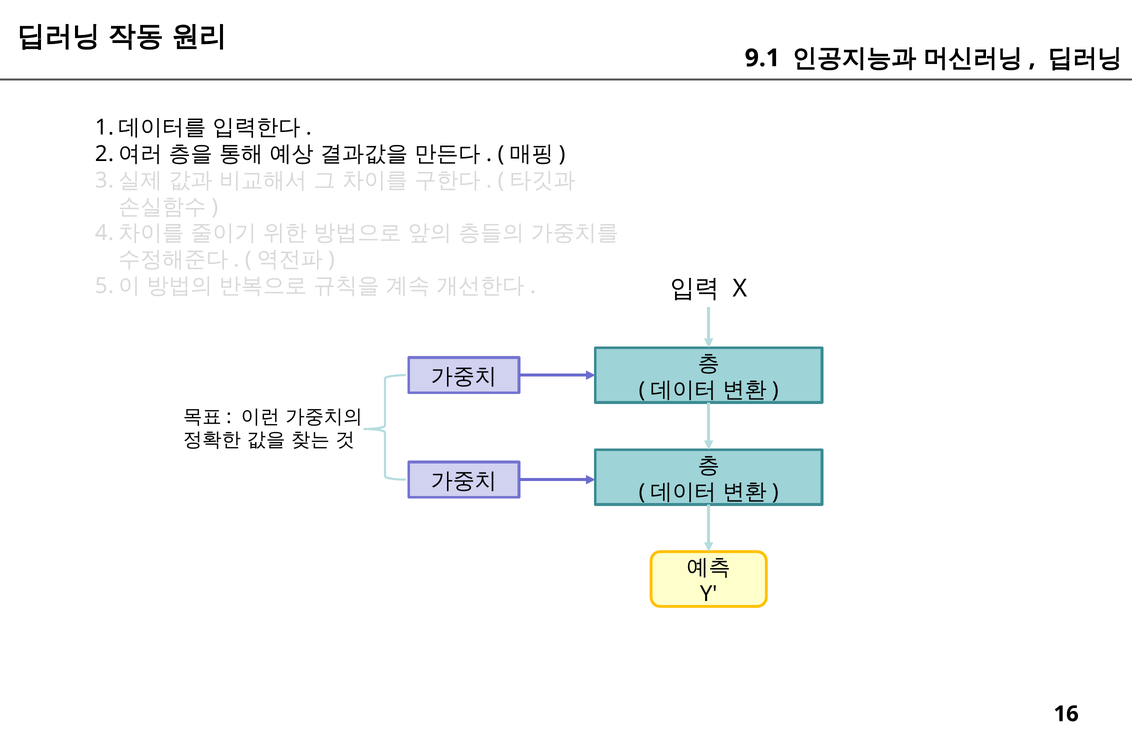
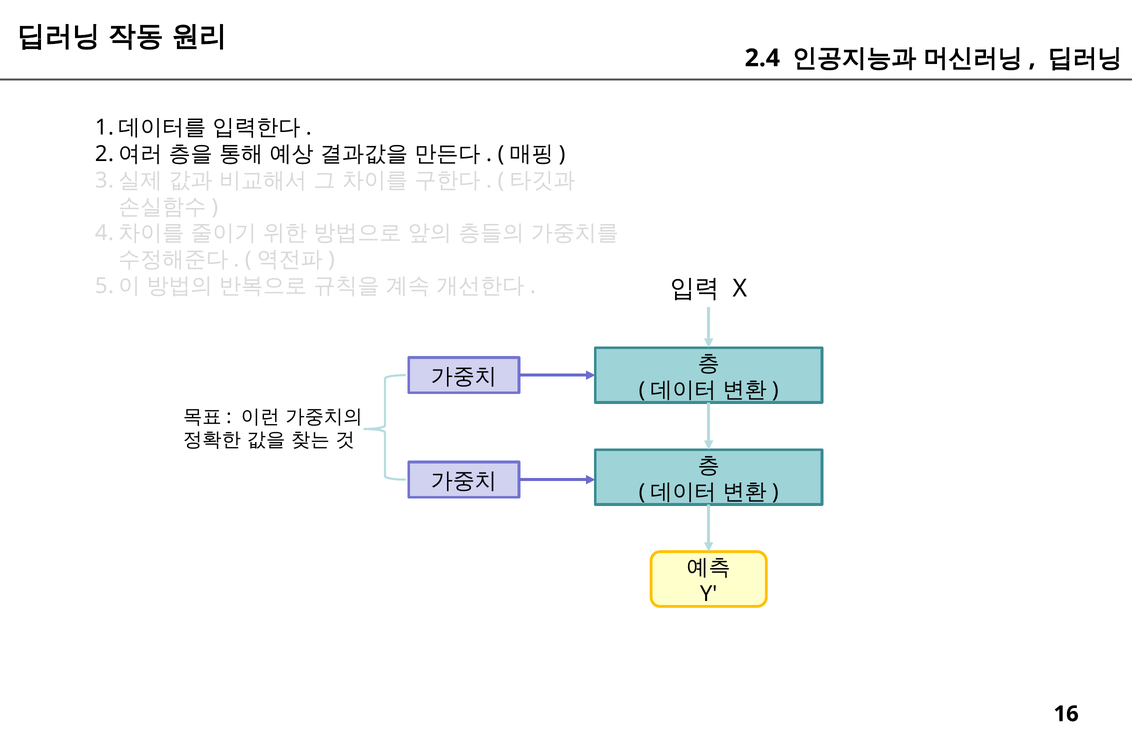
9.1: 9.1 -> 2.4 (762, 58)
